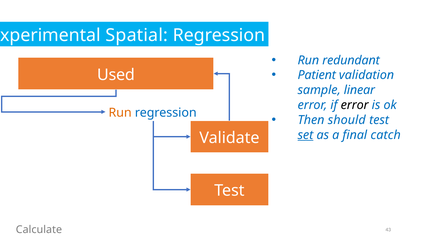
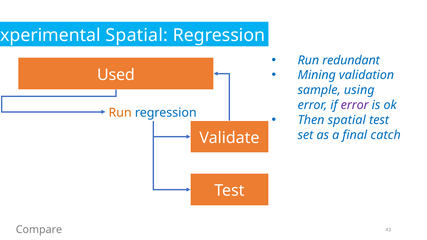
Patient: Patient -> Mining (317, 75)
linear: linear -> using (359, 90)
error colour: black -> purple (355, 105)
Then should: should -> spatial (347, 120)
set underline: present -> none (305, 135)
Calculate: Calculate -> Compare (39, 230)
